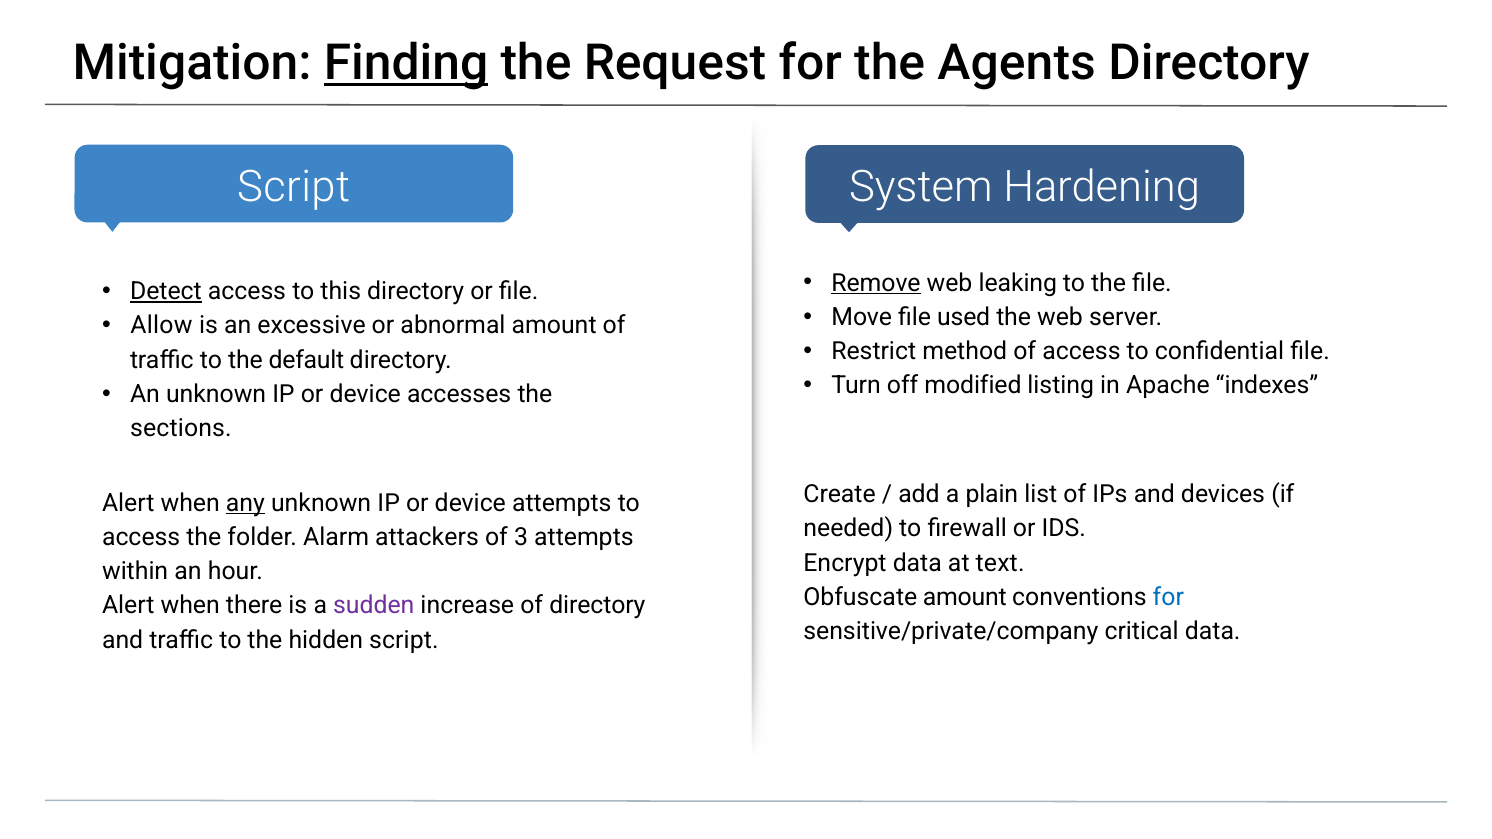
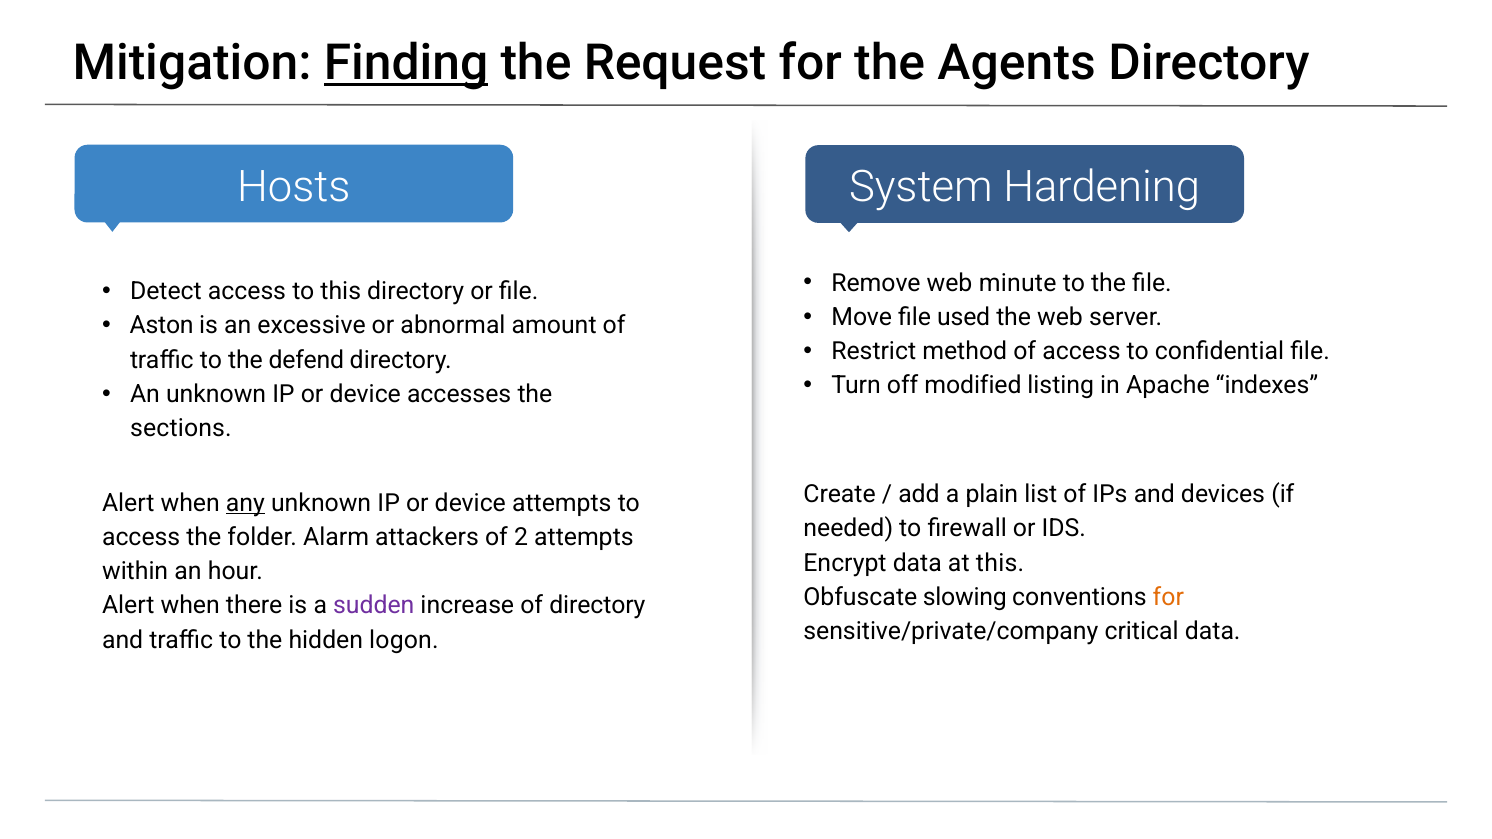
Script: Script -> Hosts (294, 187)
Remove underline: present -> none (876, 283)
leaking: leaking -> minute (1018, 283)
Detect underline: present -> none (166, 292)
Allow: Allow -> Aston (162, 326)
default: default -> defend (306, 360)
3: 3 -> 2 (521, 537)
at text: text -> this (1000, 563)
Obfuscate amount: amount -> slowing (965, 597)
for colour: blue -> orange (1168, 597)
hidden script: script -> logon (404, 640)
